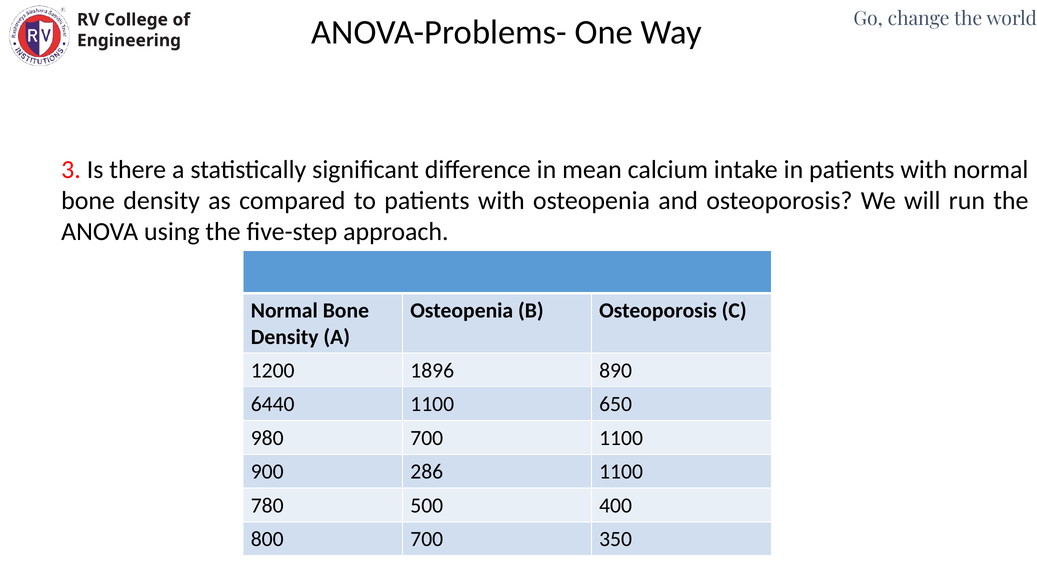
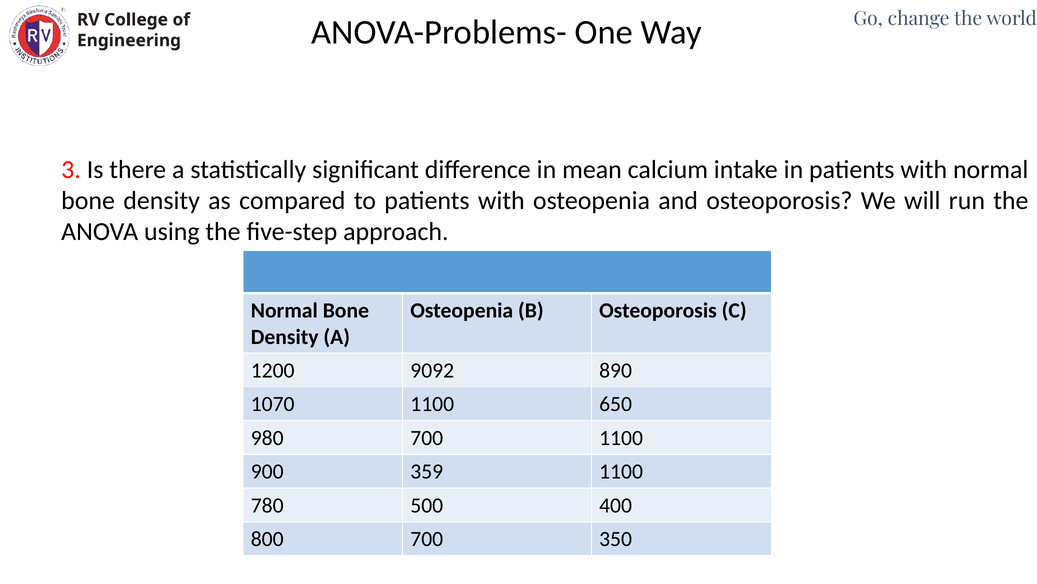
1896: 1896 -> 9092 (432, 370)
6440: 6440 -> 1070 (273, 404)
286: 286 -> 359 (427, 471)
